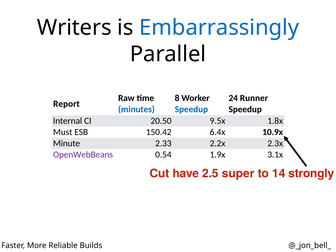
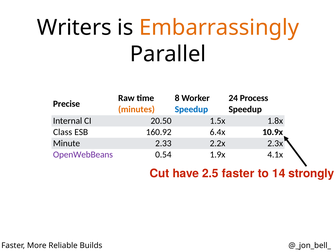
Embarrassingly colour: blue -> orange (219, 28)
Runner: Runner -> Process (254, 98)
Report: Report -> Precise (67, 104)
minutes colour: blue -> orange (136, 109)
9.5x: 9.5x -> 1.5x (218, 121)
Must: Must -> Class (63, 132)
150.42: 150.42 -> 160.92 (159, 132)
3.1x: 3.1x -> 4.1x (275, 155)
2.5 super: super -> faster (238, 173)
